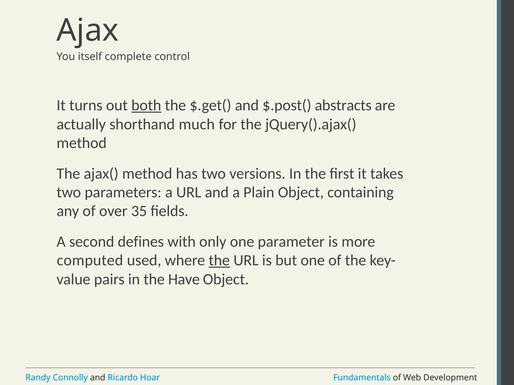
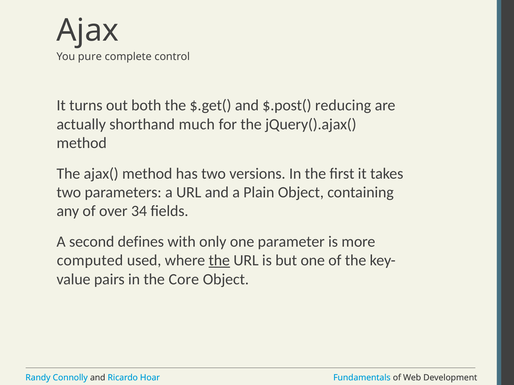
itself: itself -> pure (90, 57)
both underline: present -> none (146, 106)
abstracts: abstracts -> reducing (343, 106)
35: 35 -> 34 (139, 211)
Have: Have -> Core (184, 280)
